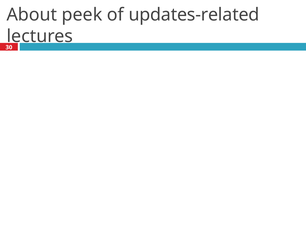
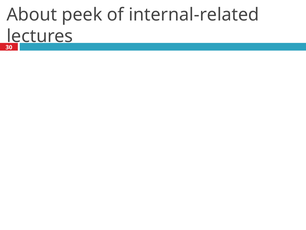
updates-related: updates-related -> internal-related (194, 15)
